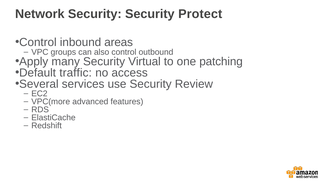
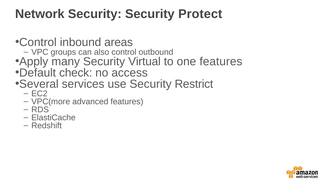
one patching: patching -> features (221, 61)
traffic: traffic -> check (76, 73)
Review: Review -> Restrict (194, 84)
